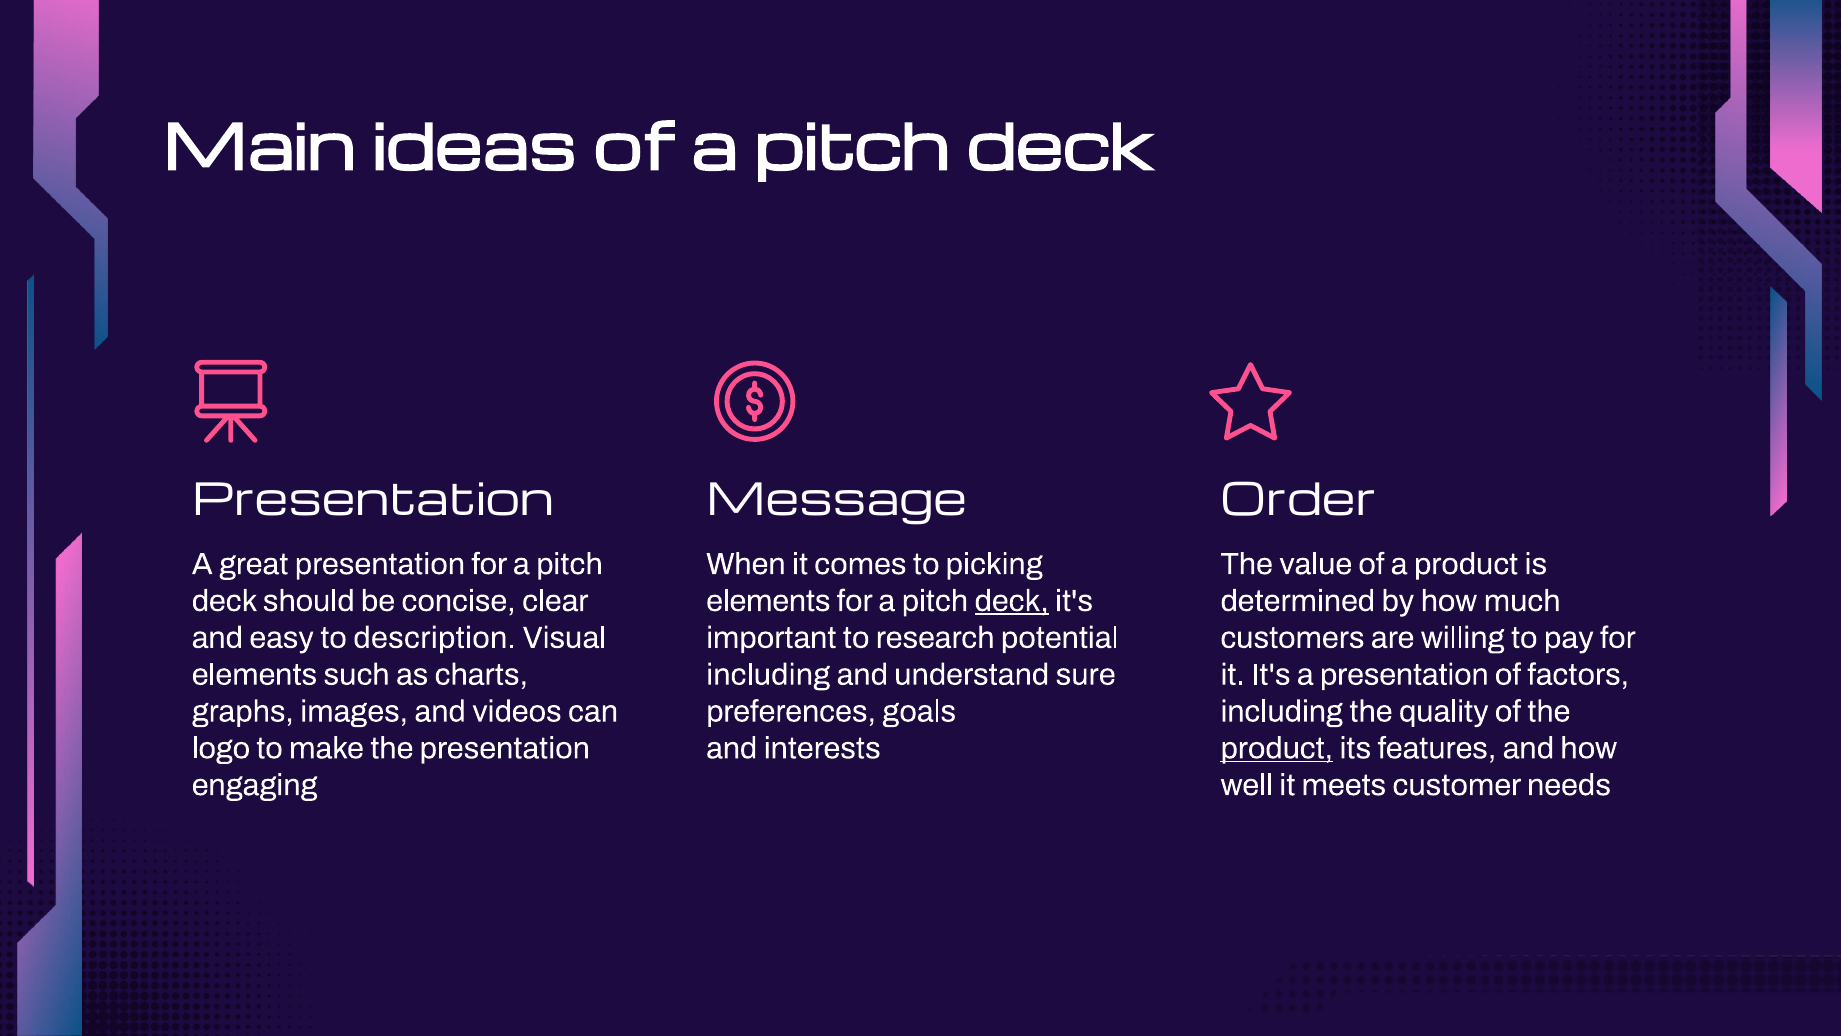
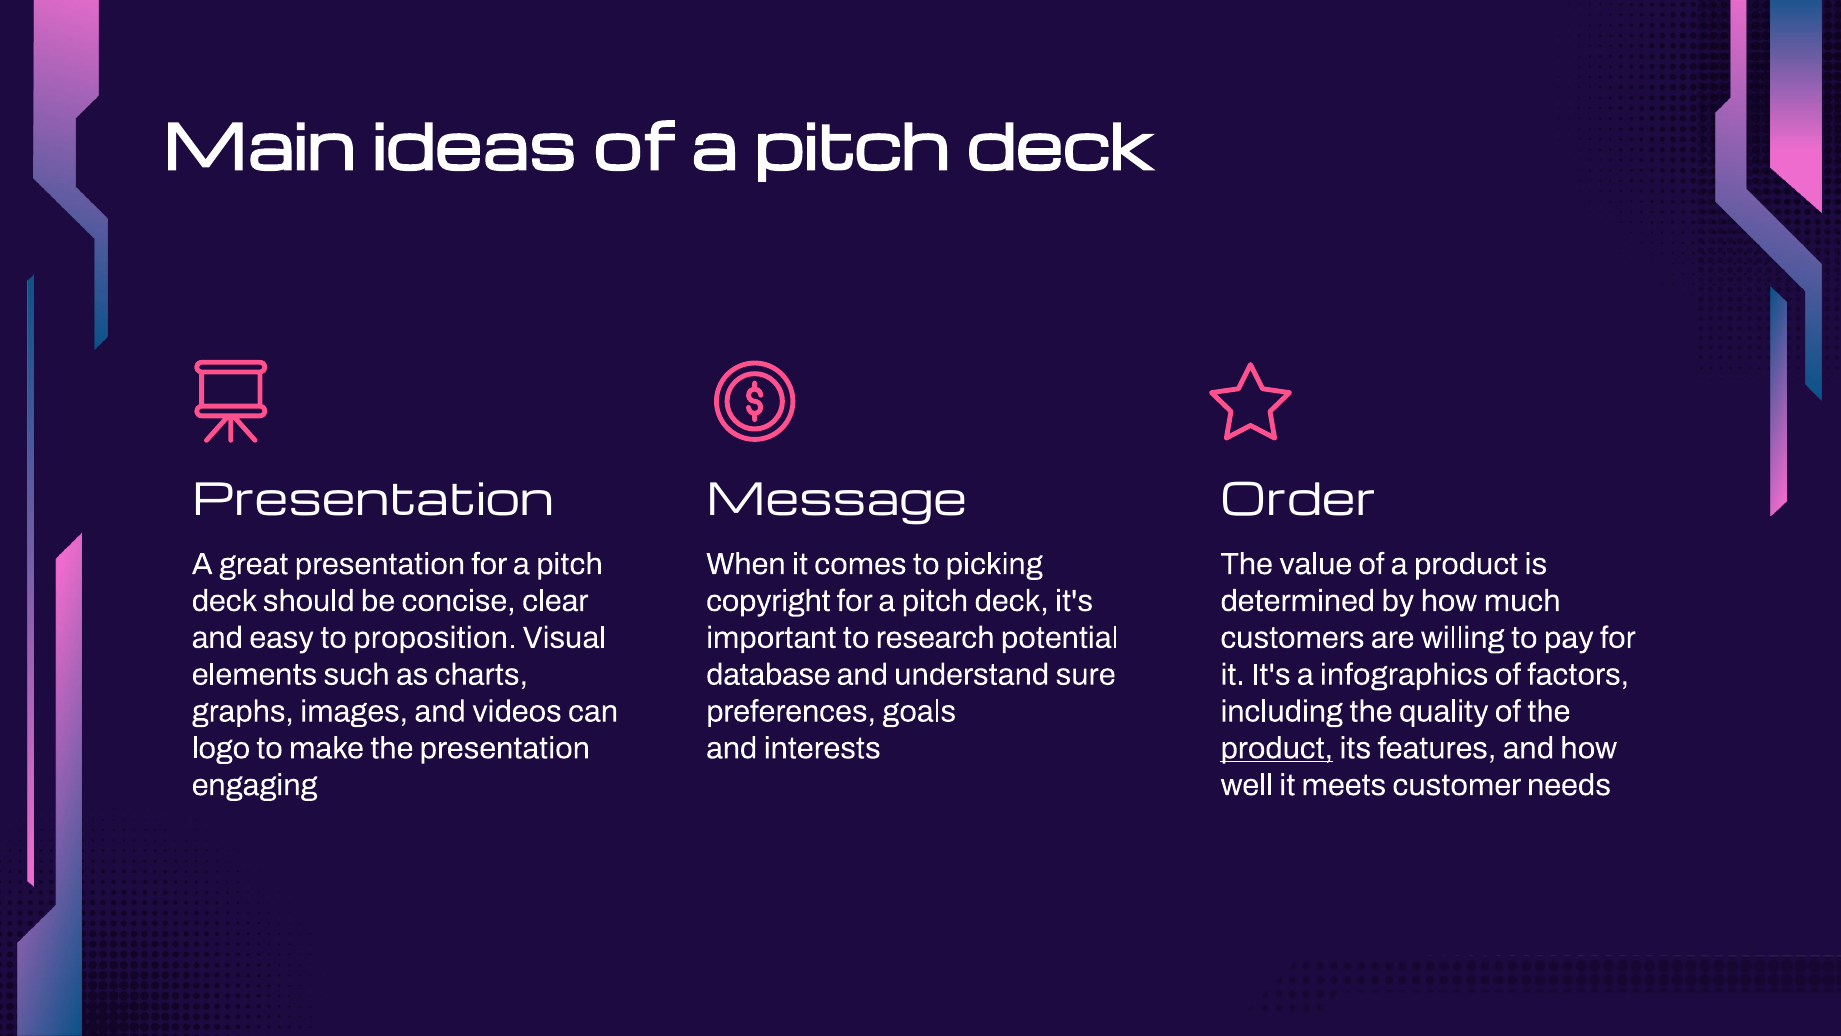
elements: elements -> copyright (768, 601)
deck underline: present -> none (1012, 601)
description: description -> proposition (435, 637)
including: including -> database (768, 674)
a presentation: presentation -> infographics (1404, 674)
